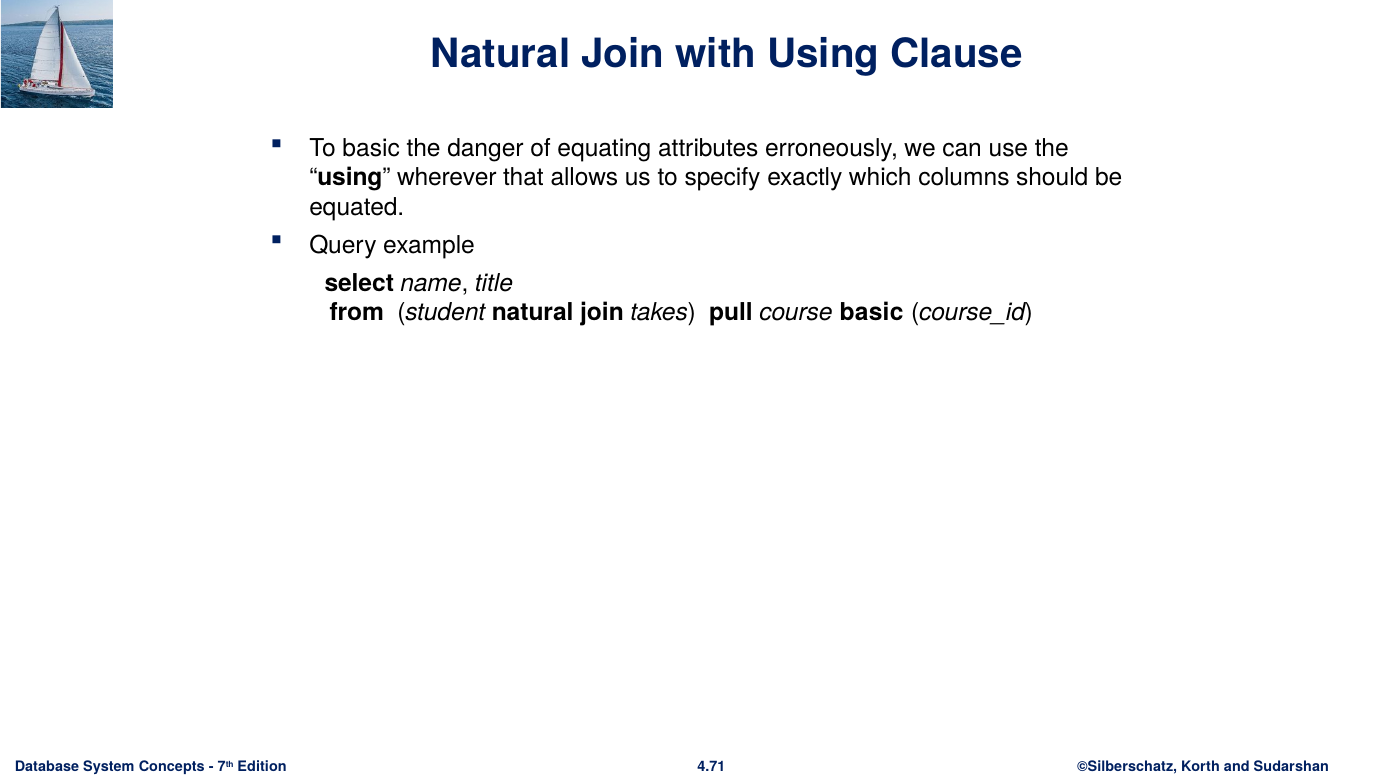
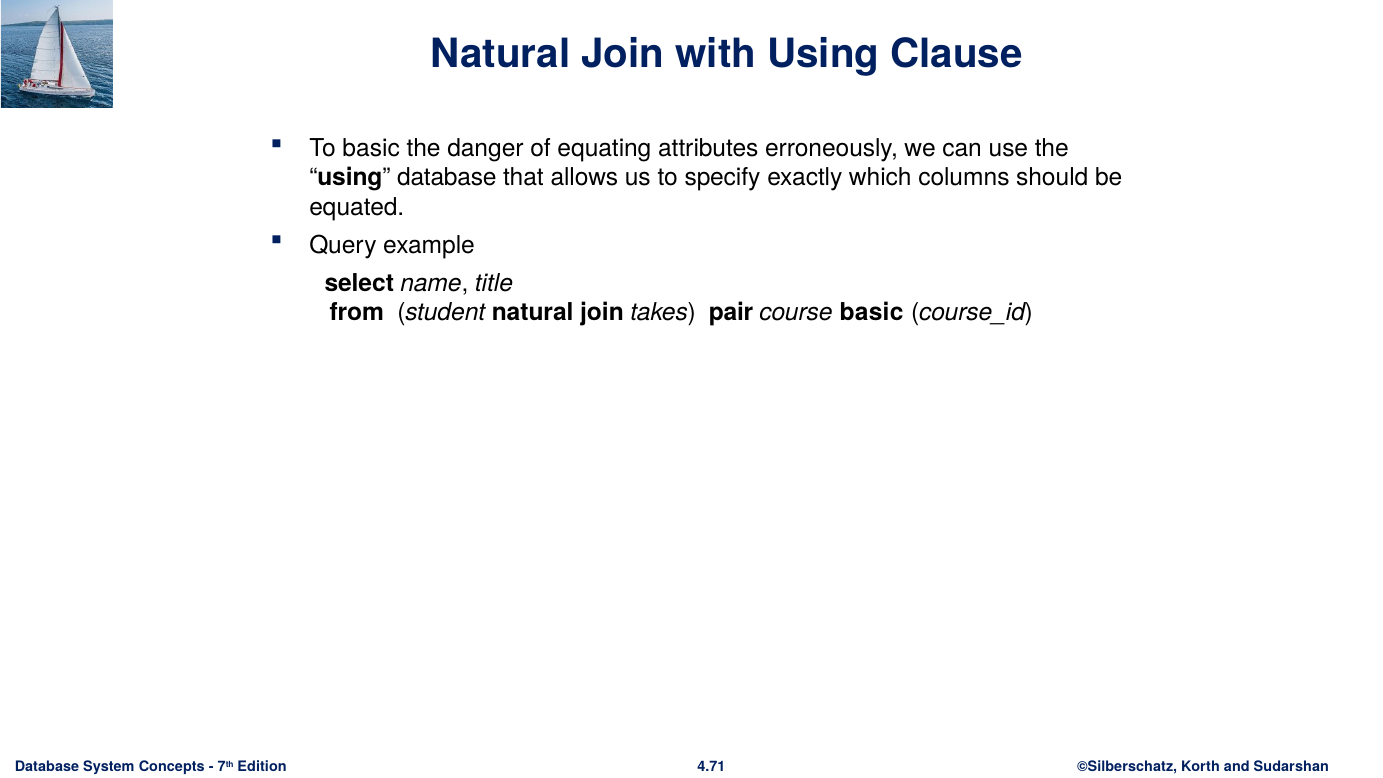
using wherever: wherever -> database (447, 178)
pull: pull -> pair (731, 313)
